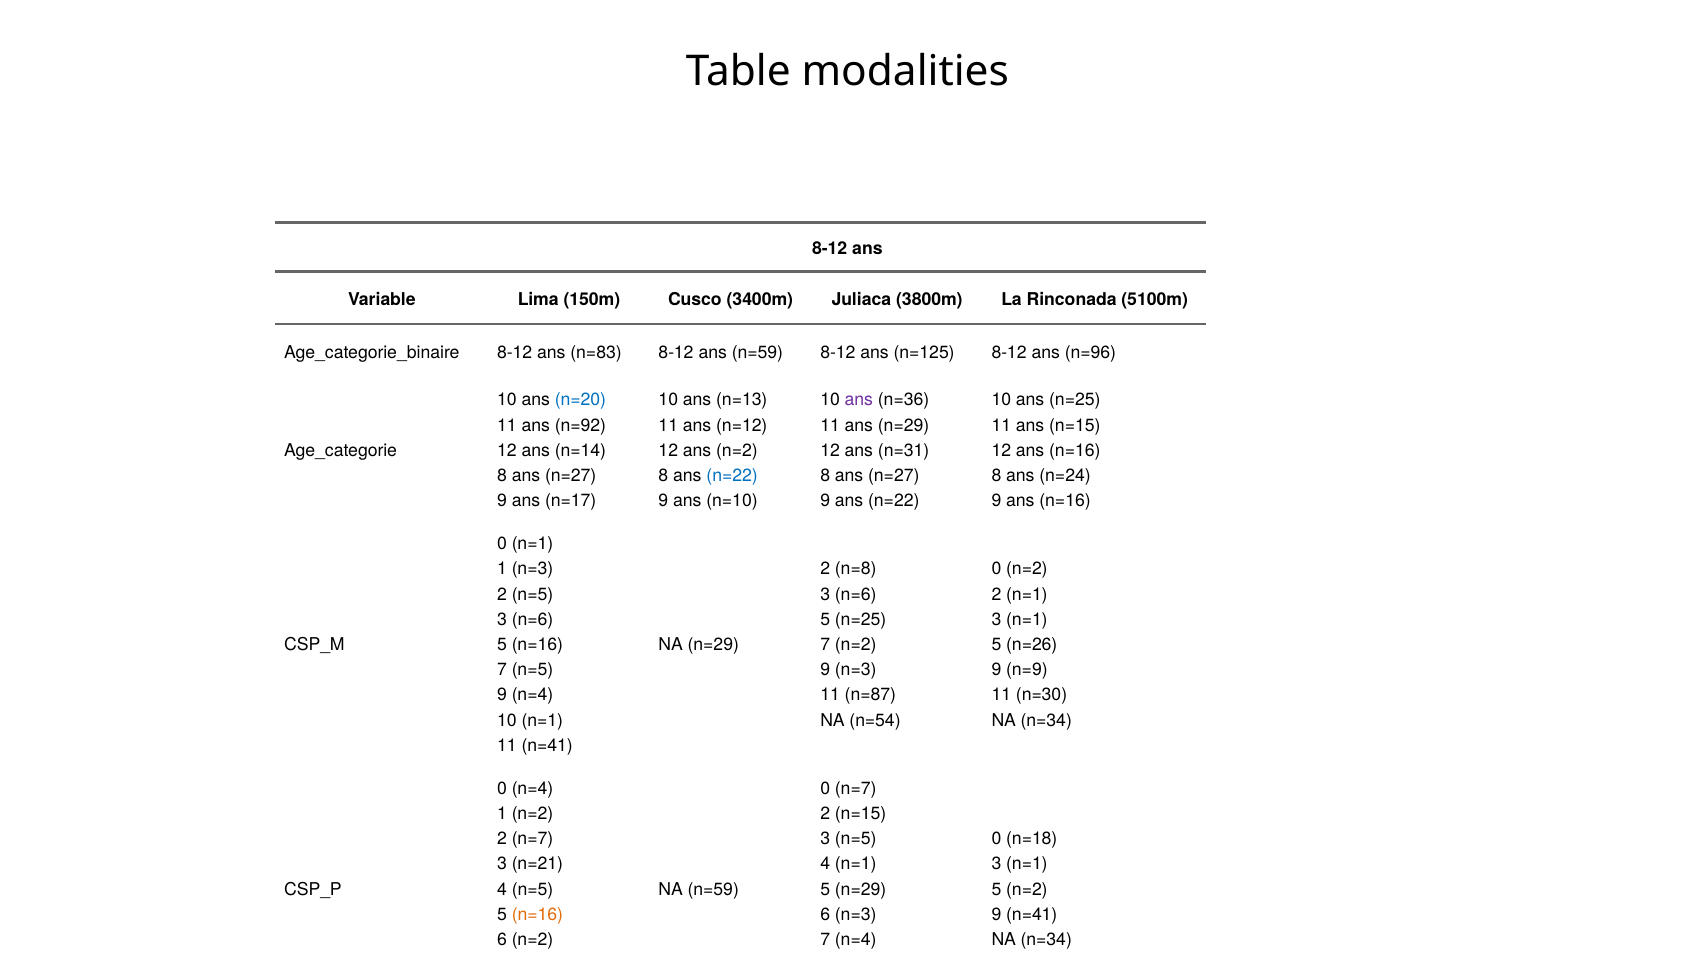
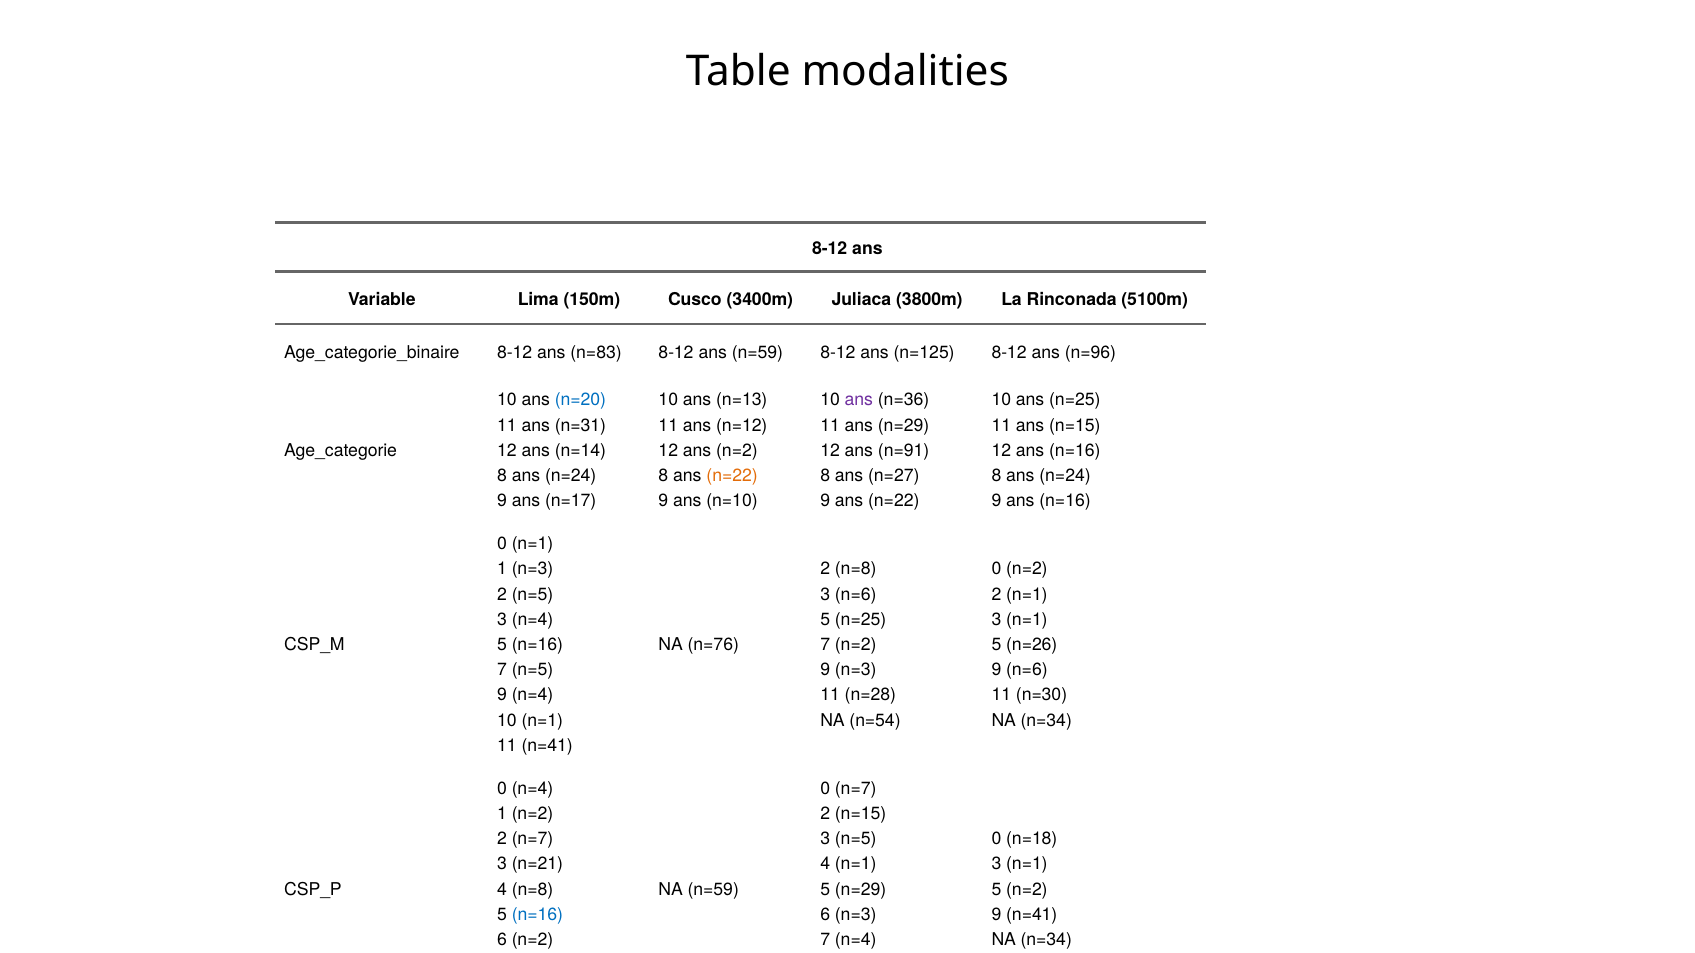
n=92: n=92 -> n=31 (580, 425)
n=31: n=31 -> n=91 (904, 451)
n=27: n=27 -> n=24 (571, 476)
n=22 colour: blue -> orange (732, 476)
n=6: n=6 -> n=4 (533, 620)
NA n=29: n=29 -> n=76 (713, 645)
9 n=9: n=9 -> n=6 (1027, 670)
n=87: n=87 -> n=28 (870, 695)
4 n=5: n=5 -> n=8 (533, 890)
n=16 colour: orange -> blue (537, 915)
